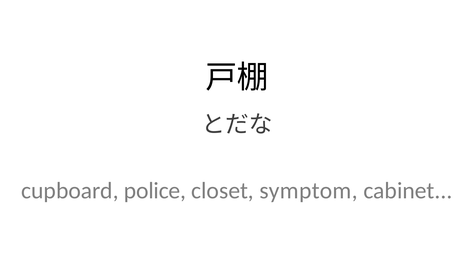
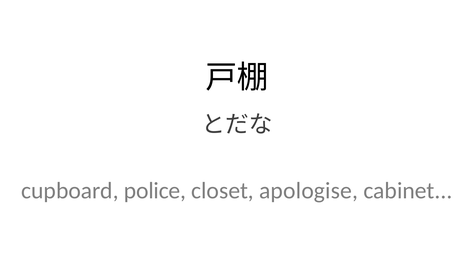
symptom: symptom -> apologise (309, 191)
